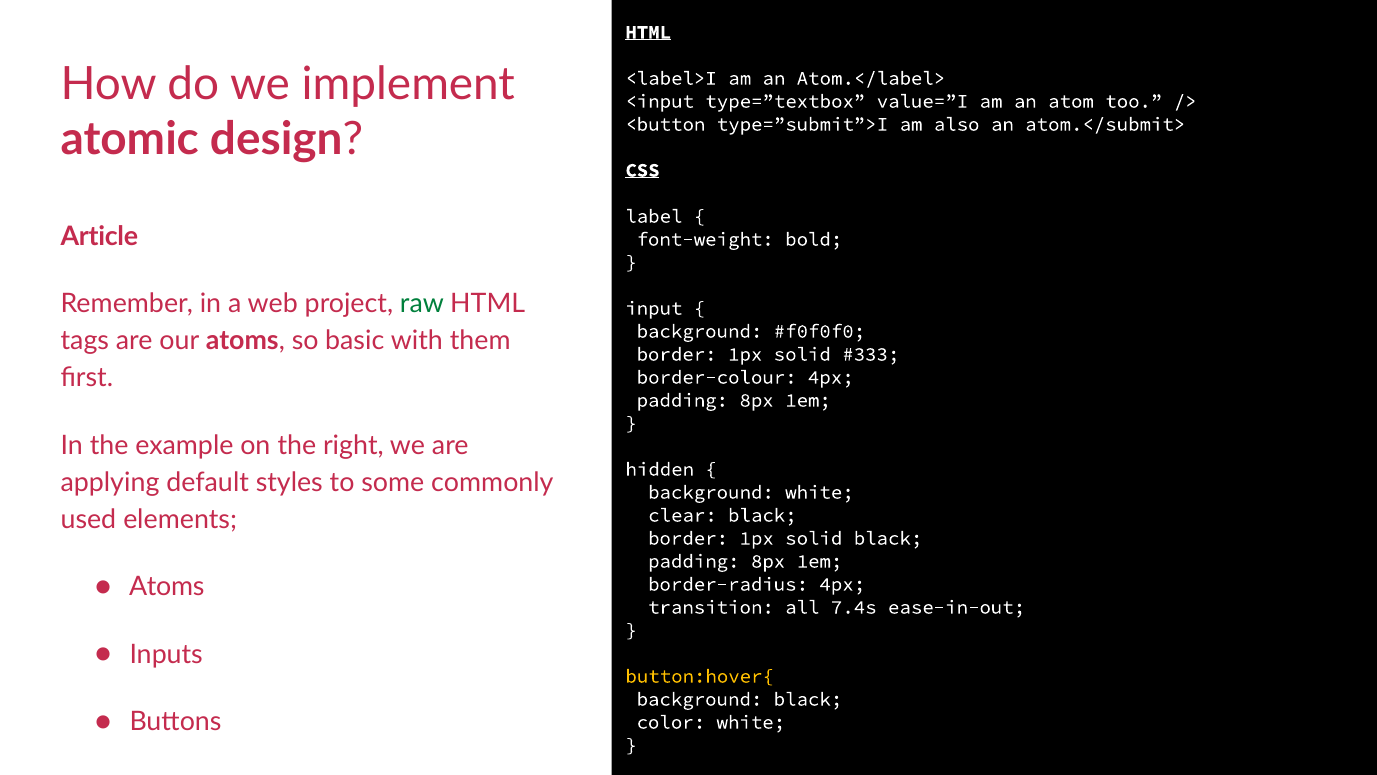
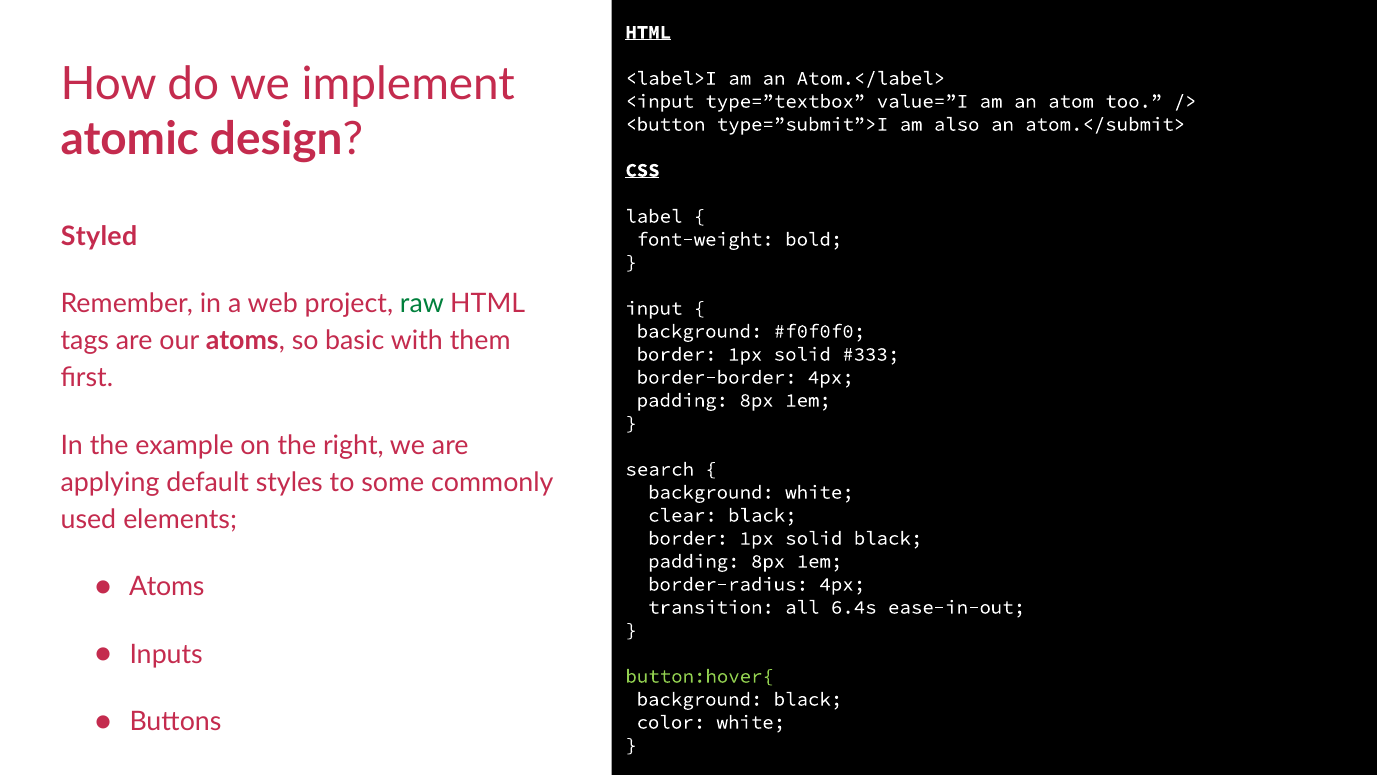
Article: Article -> Styled (99, 236)
border-colour: border-colour -> border-border (717, 377)
hidden: hidden -> search (660, 469)
7.4s: 7.4s -> 6.4s (854, 607)
button:hover{ colour: yellow -> light green (700, 676)
